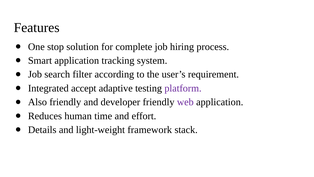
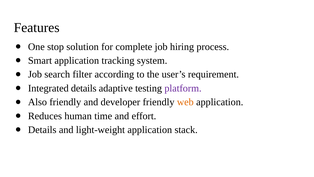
Integrated accept: accept -> details (84, 88)
web colour: purple -> orange (185, 102)
light-weight framework: framework -> application (150, 130)
